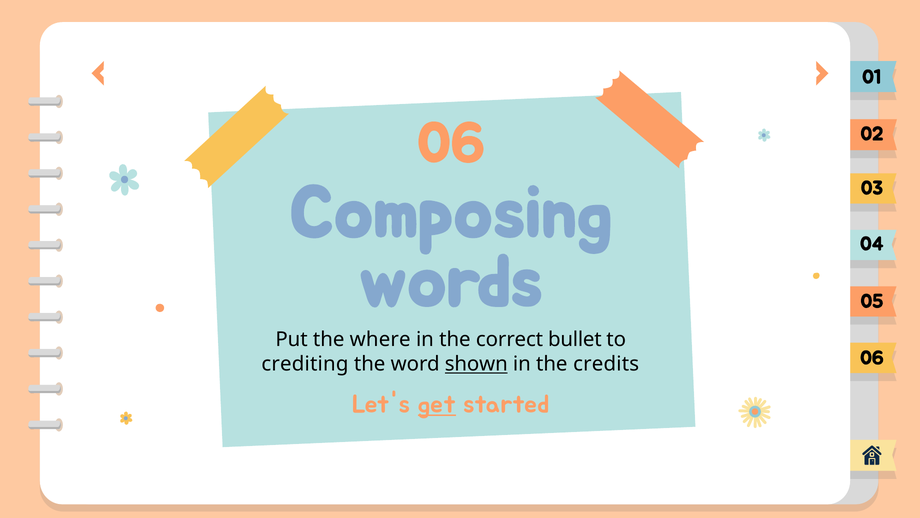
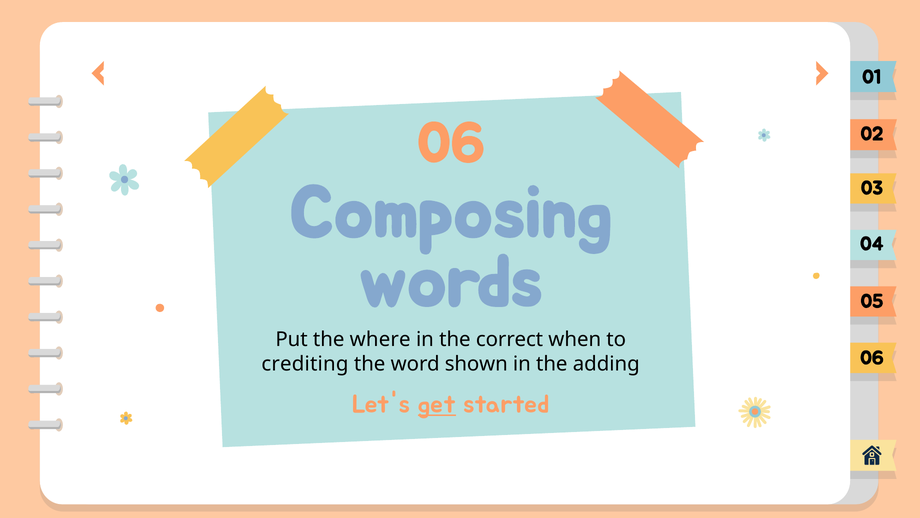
bullet: bullet -> when (575, 339)
shown underline: present -> none (476, 364)
credits: credits -> adding (606, 364)
